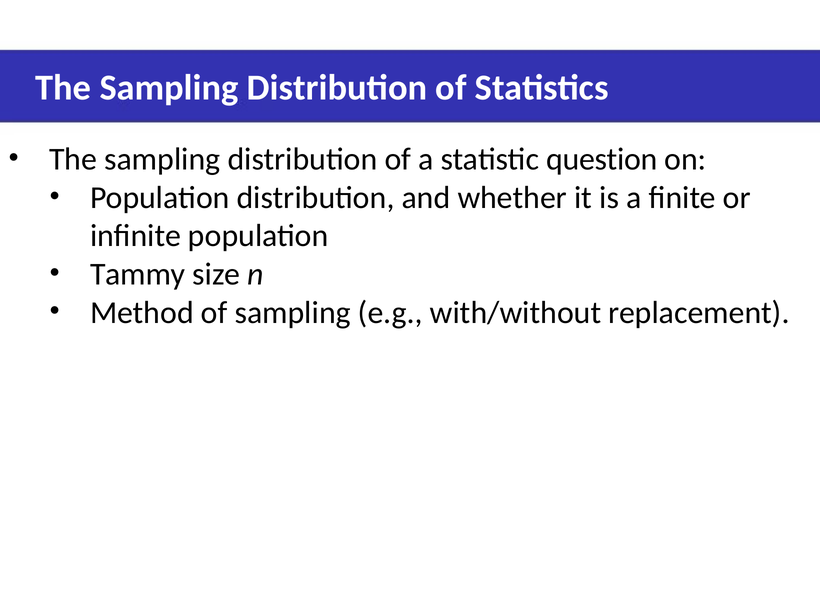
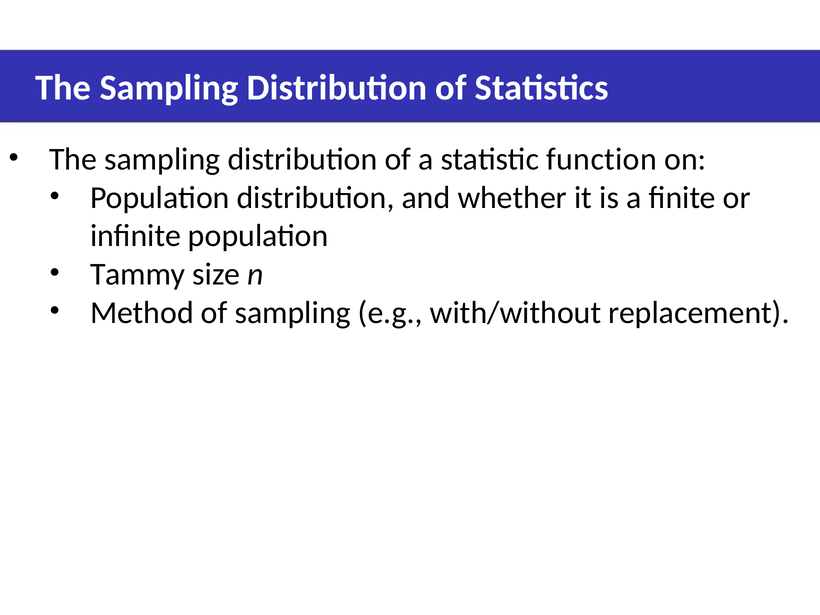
question: question -> function (602, 159)
